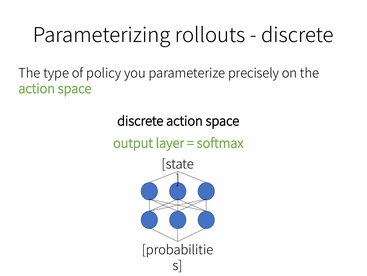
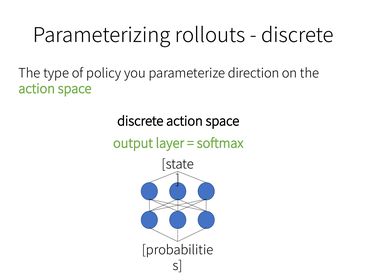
precisely: precisely -> direction (254, 73)
